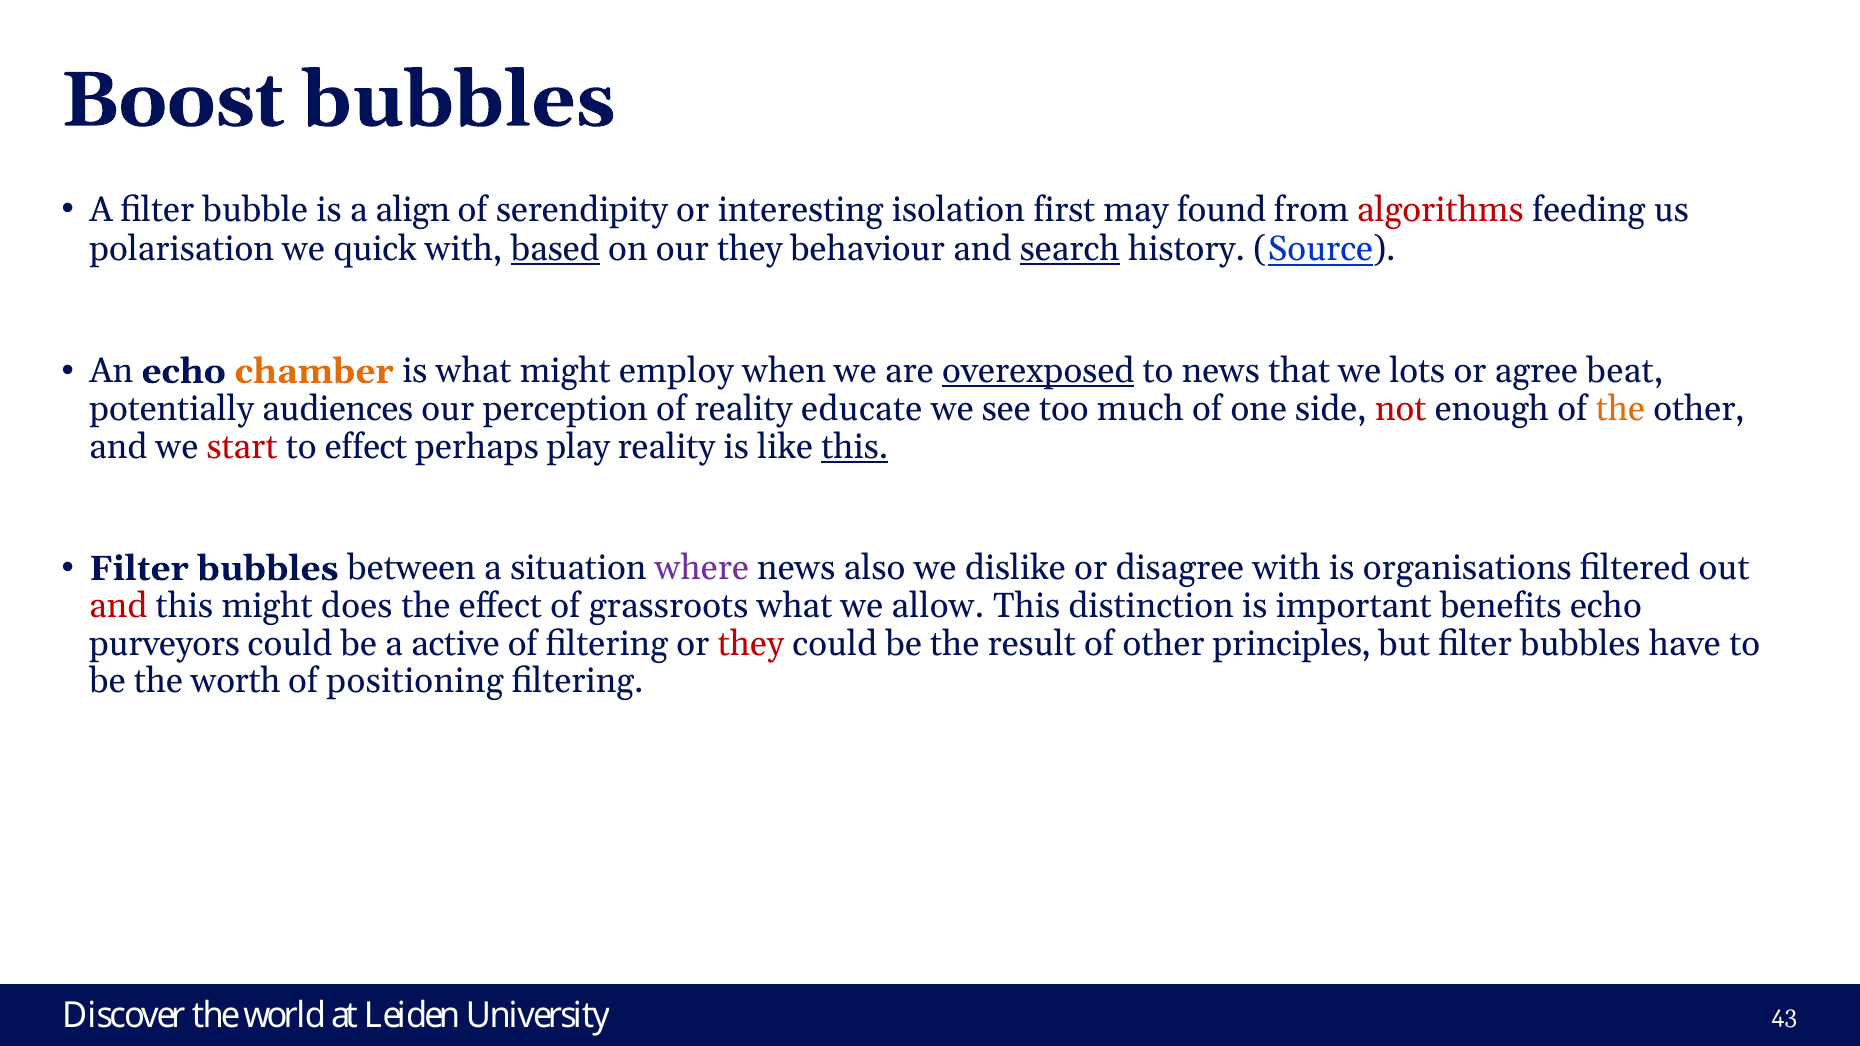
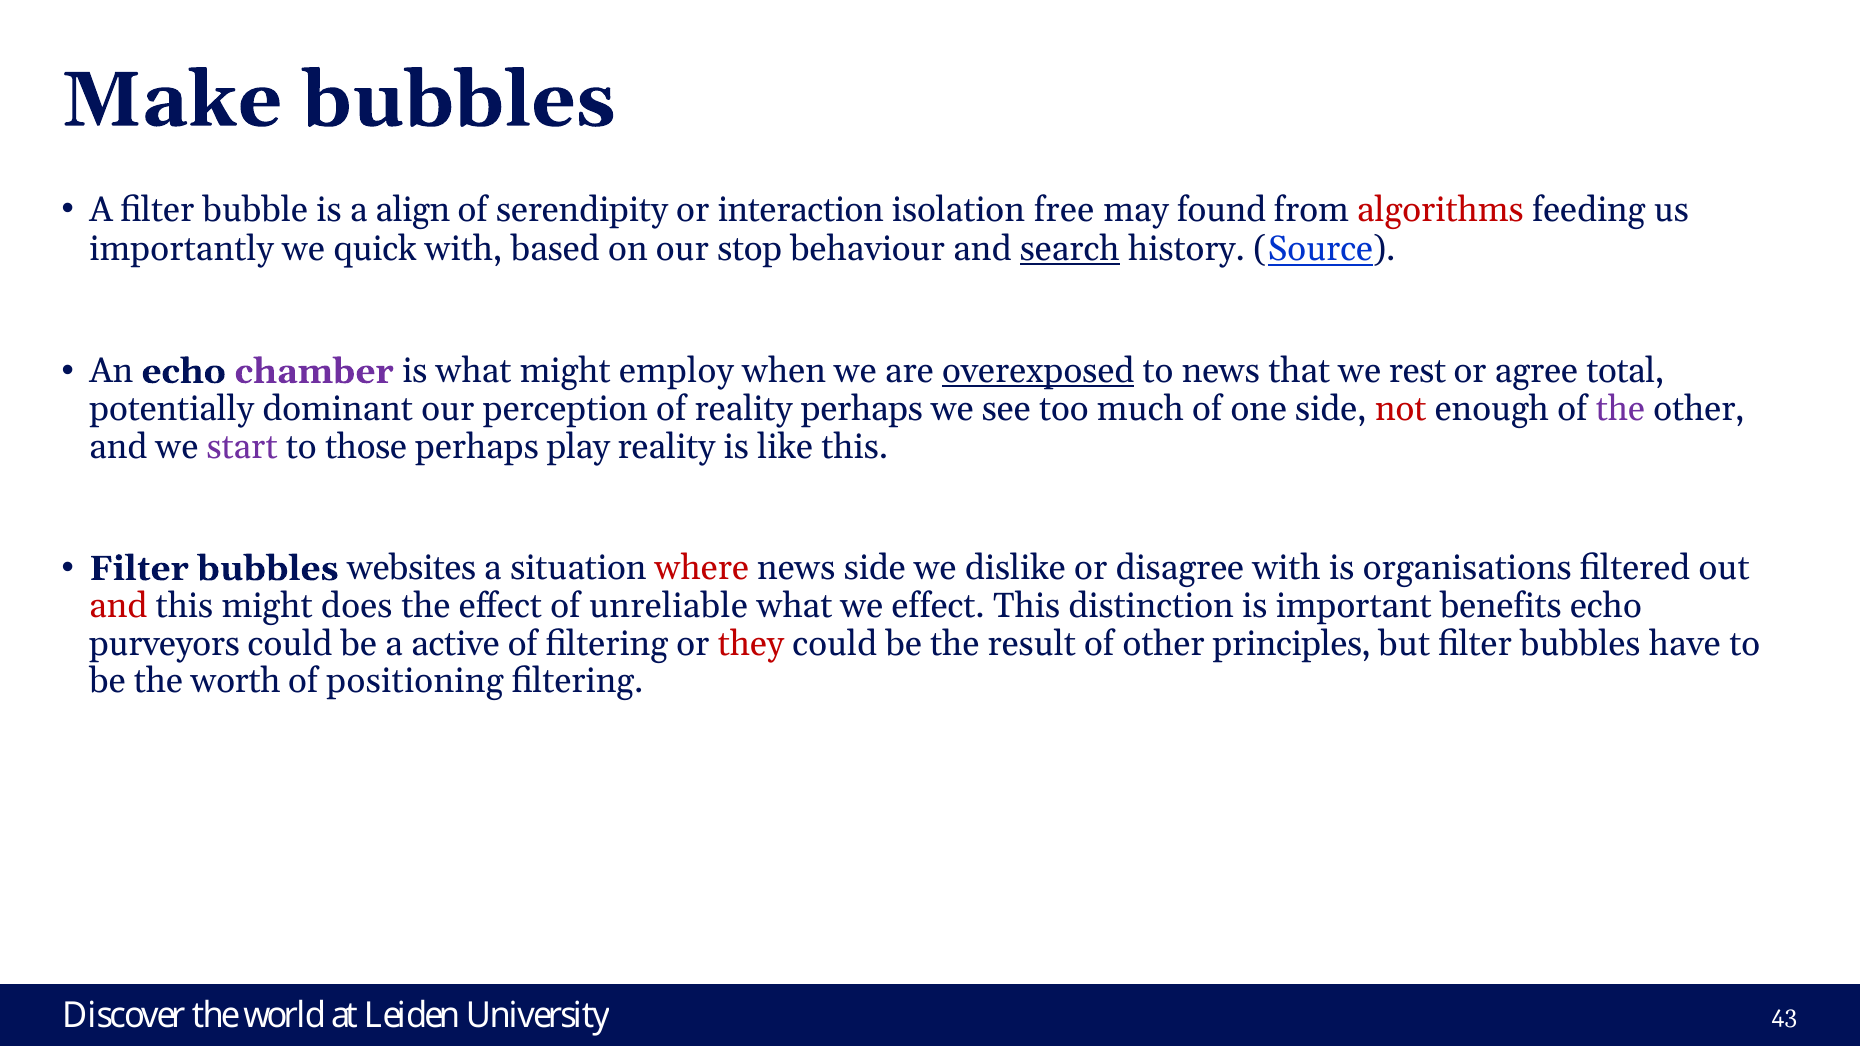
Boost: Boost -> Make (172, 100)
interesting: interesting -> interaction (801, 210)
first: first -> free (1064, 210)
polarisation: polarisation -> importantly (182, 249)
based underline: present -> none (555, 249)
our they: they -> stop (750, 249)
chamber colour: orange -> purple (314, 371)
lots: lots -> rest (1417, 371)
beat: beat -> total (1625, 371)
audiences: audiences -> dominant (338, 409)
reality educate: educate -> perhaps (862, 409)
the colour: orange -> purple (1621, 409)
start colour: red -> purple (242, 447)
to effect: effect -> those (366, 447)
this underline: present -> none (855, 447)
between: between -> websites (412, 568)
where colour: purple -> red (702, 568)
news also: also -> side (875, 568)
grassroots: grassroots -> unreliable (668, 606)
we allow: allow -> effect (938, 606)
